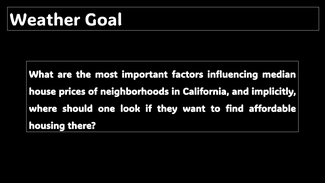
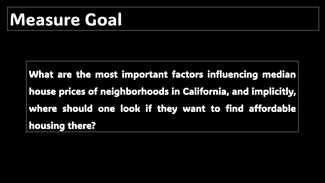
Weather: Weather -> Measure (45, 20)
